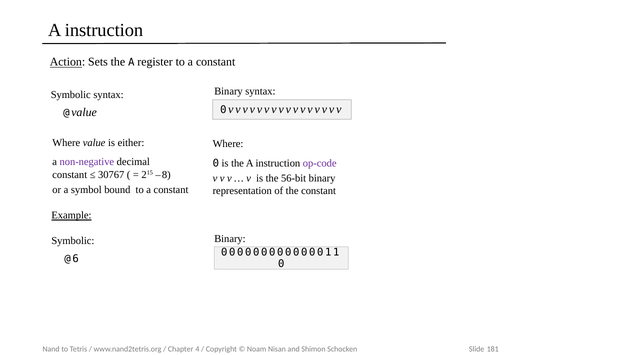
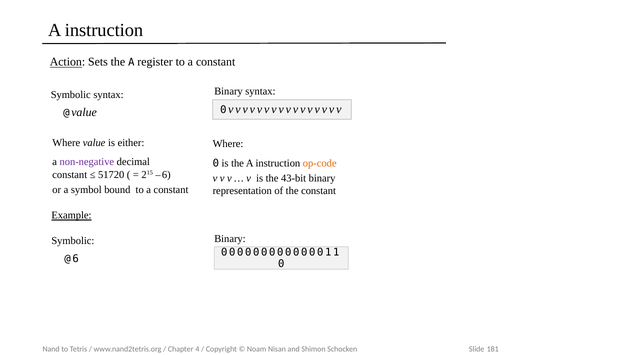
op-code colour: purple -> orange (320, 163)
30767: 30767 -> 51720 (111, 174)
8: 8 -> 6 (166, 174)
56-bit: 56-bit -> 43-bit (294, 178)
